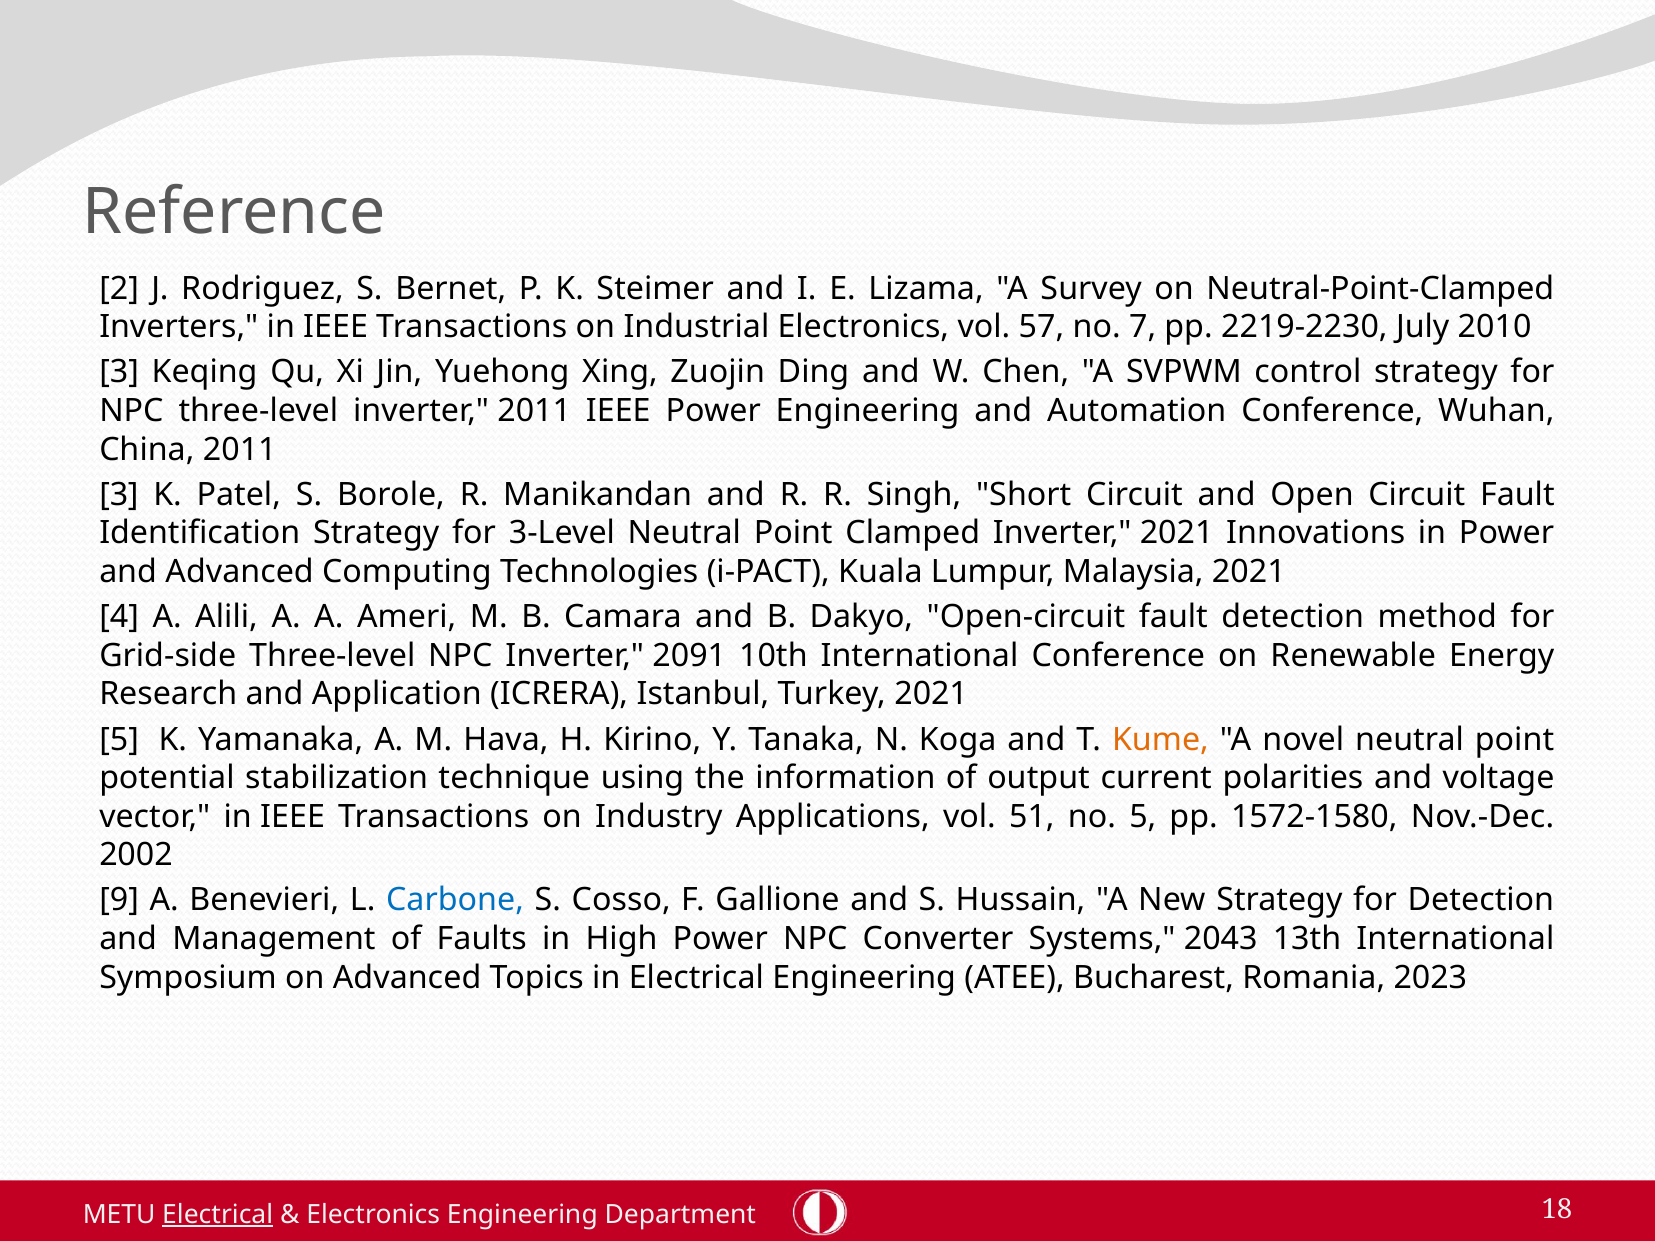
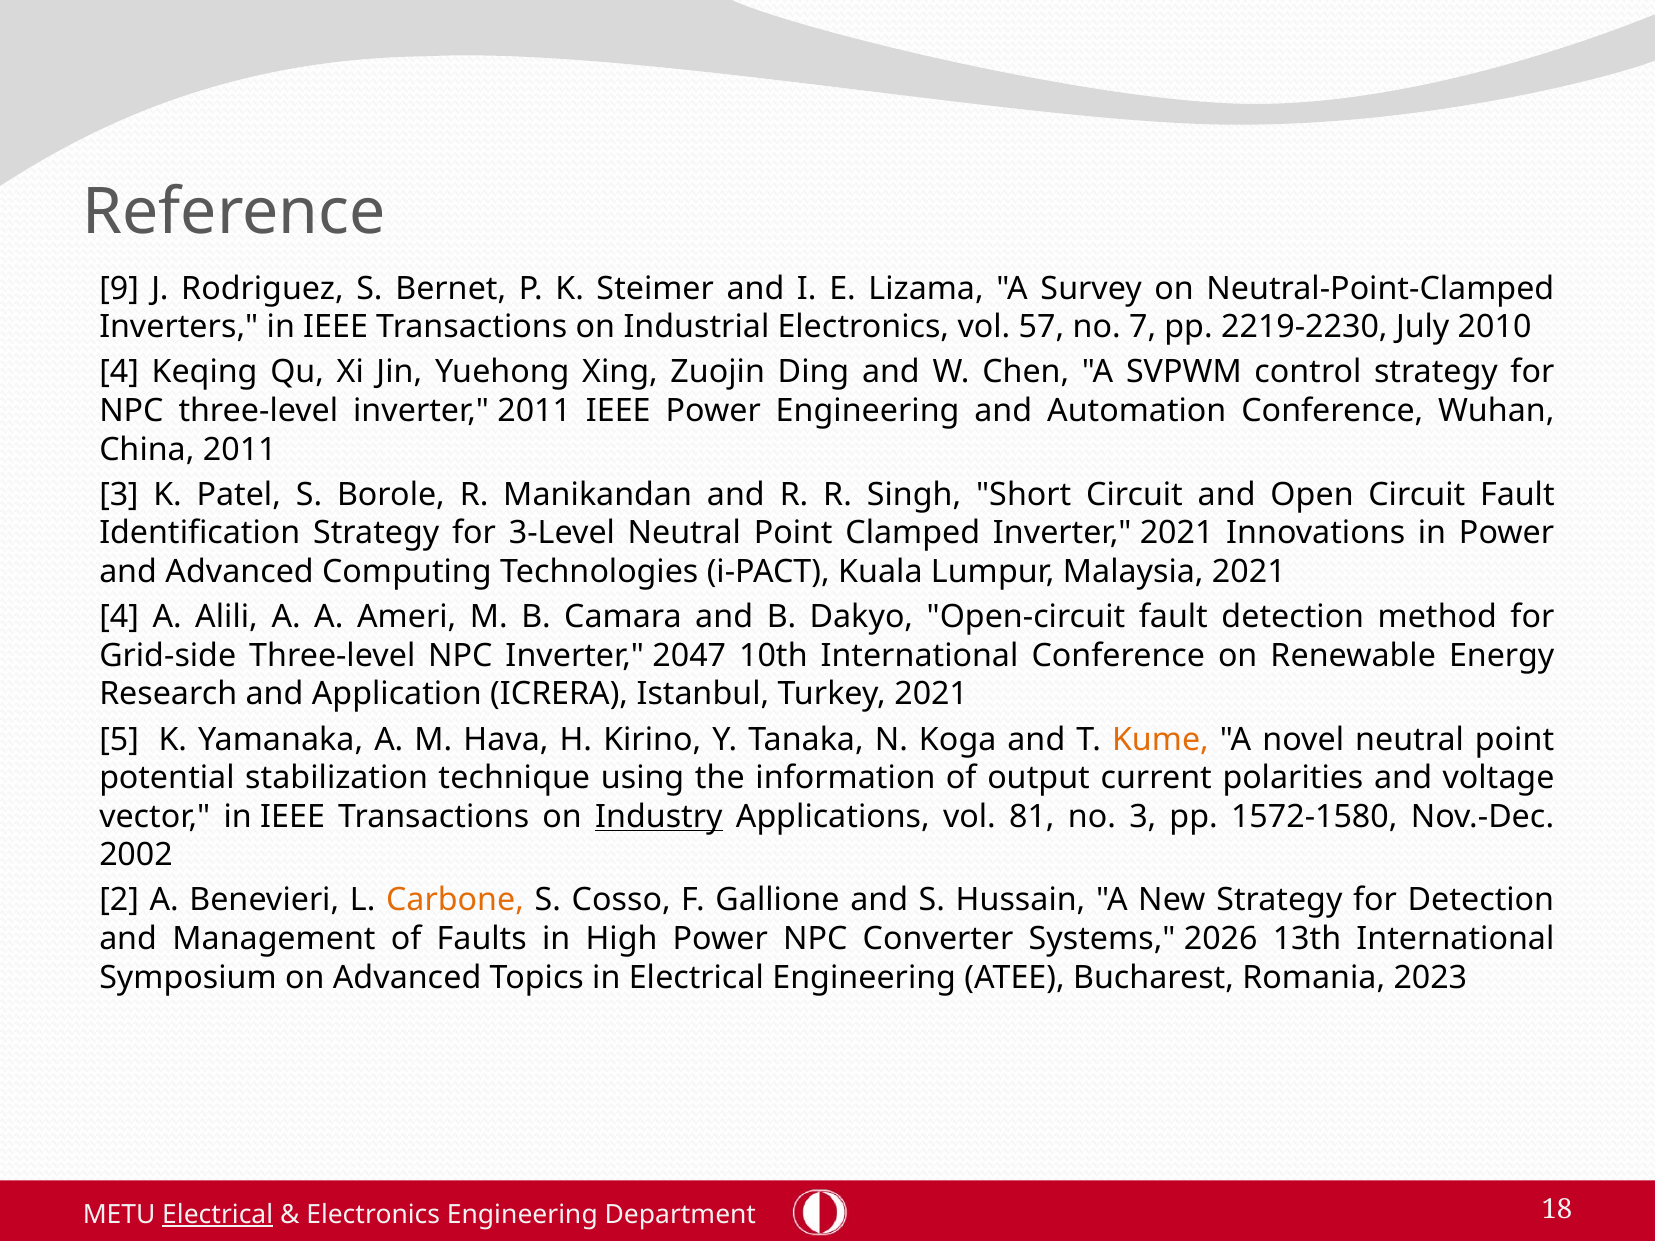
2: 2 -> 9 (119, 289)
3: 3 -> 4 (119, 372)
2091: 2091 -> 2047 (689, 656)
Industry underline: none -> present (659, 817)
51: 51 -> 81 (1032, 817)
no 5: 5 -> 3 (1143, 817)
9: 9 -> 2 (119, 901)
Carbone colour: blue -> orange (455, 901)
2043: 2043 -> 2026 (1221, 939)
